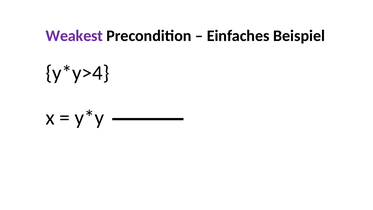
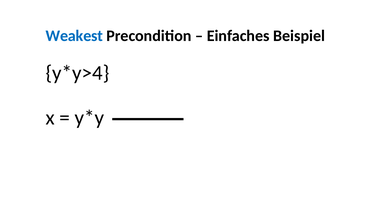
Weakest colour: purple -> blue (74, 36)
